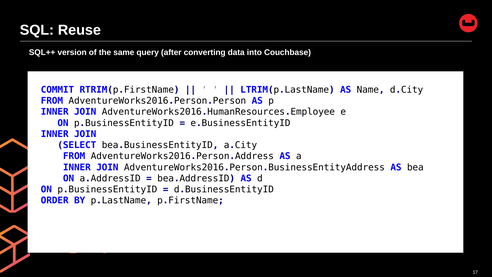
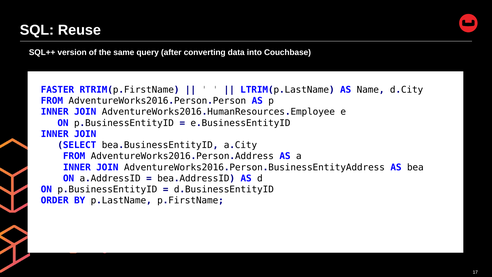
COMMIT: COMMIT -> FASTER (57, 90)
